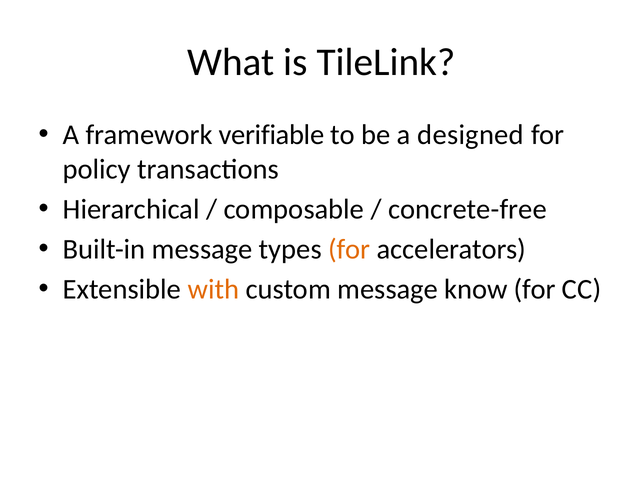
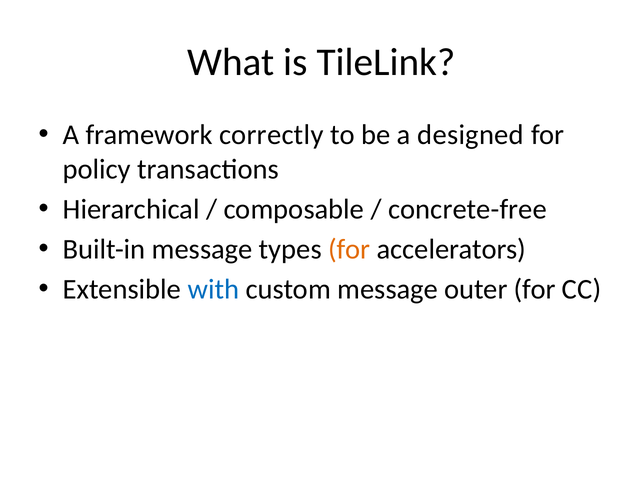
verifiable: verifiable -> correctly (271, 135)
with colour: orange -> blue (213, 289)
know: know -> outer (476, 289)
